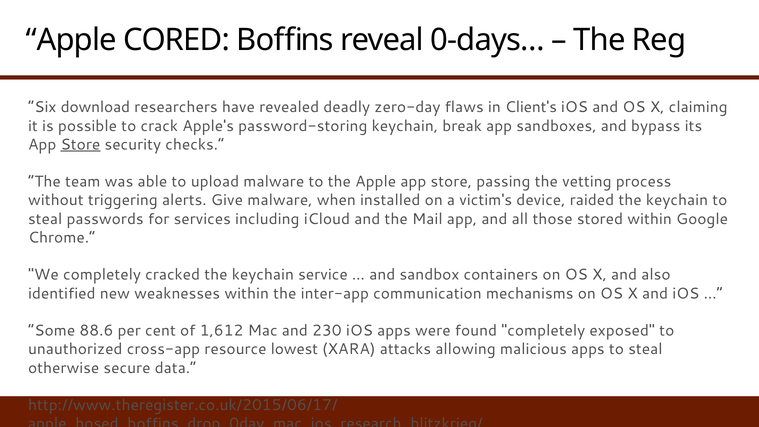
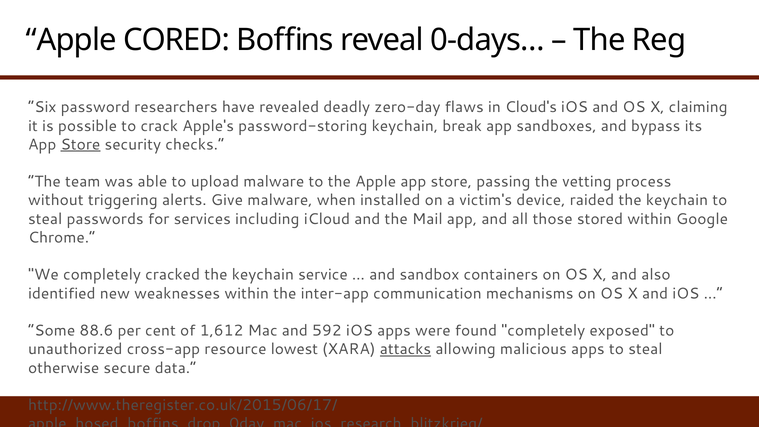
download: download -> password (95, 107)
Client's: Client's -> Cloud's (531, 107)
230: 230 -> 592 (327, 331)
attacks underline: none -> present (405, 349)
